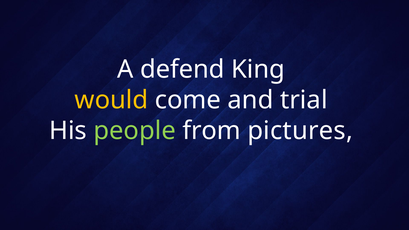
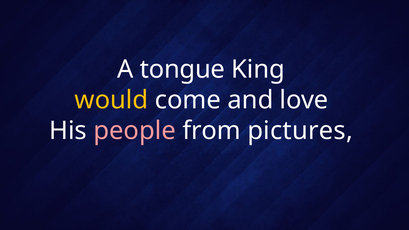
defend: defend -> tongue (182, 69)
trial: trial -> love (304, 100)
people colour: light green -> pink (135, 131)
